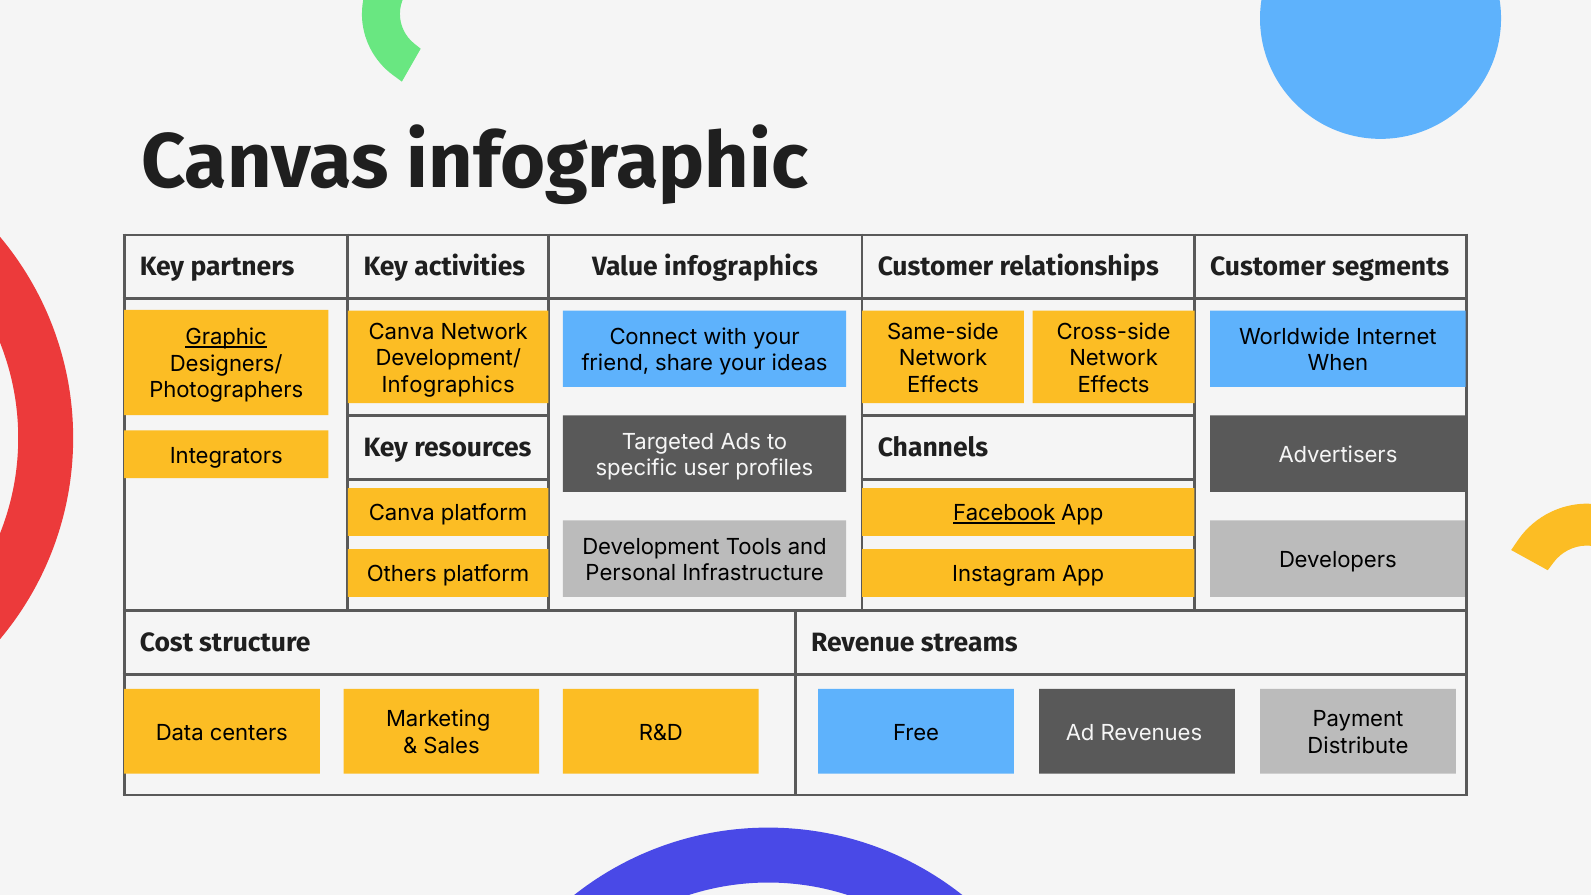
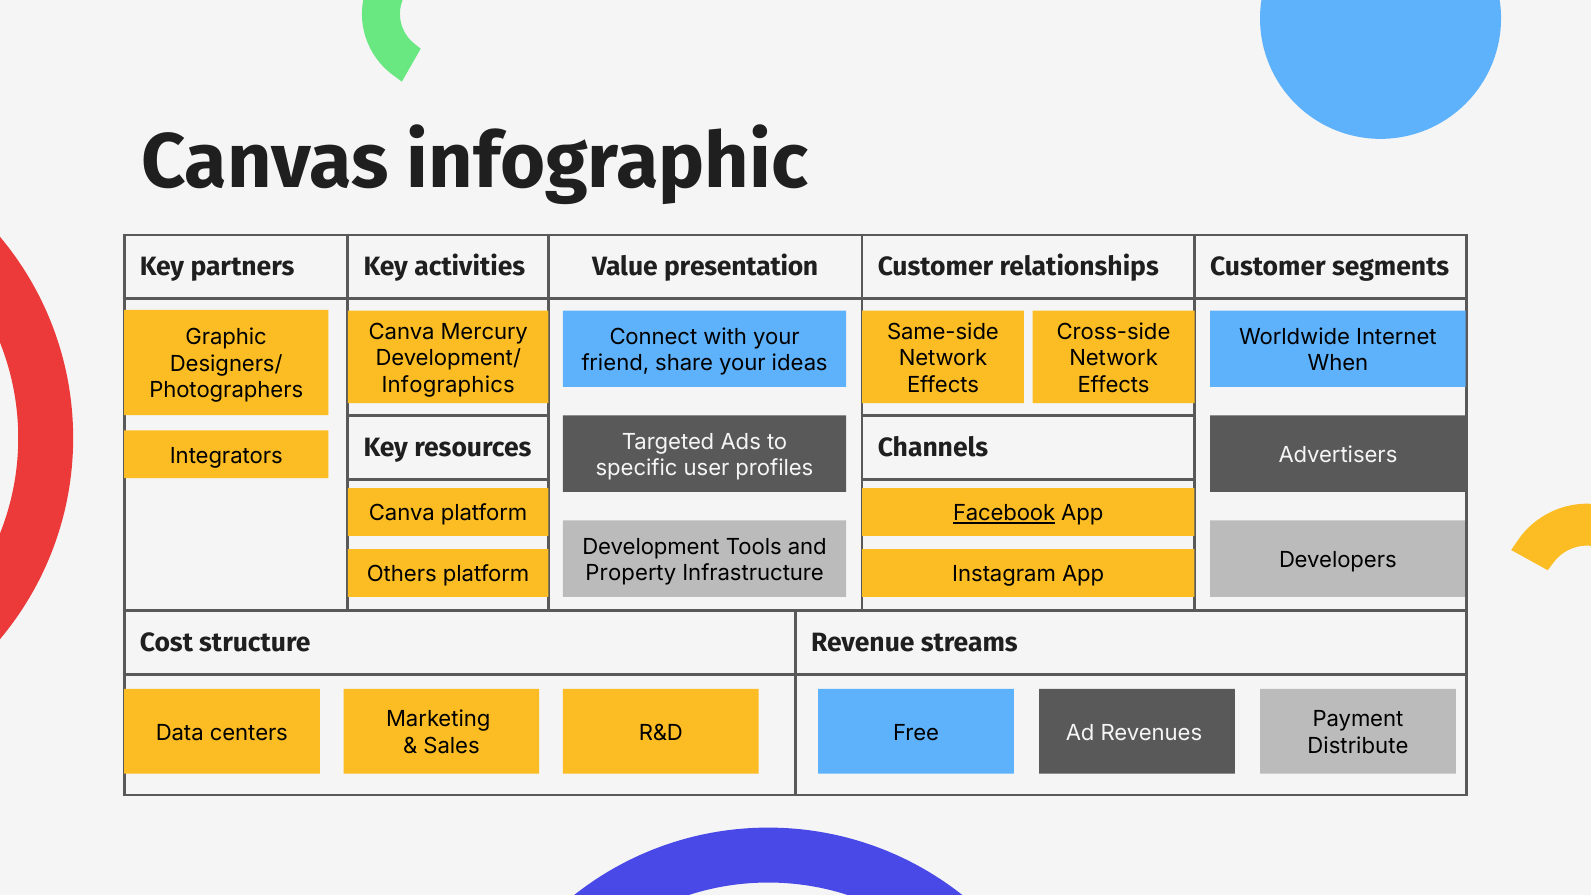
Value infographics: infographics -> presentation (741, 267)
Canva Network: Network -> Mercury (484, 332)
Graphic underline: present -> none (226, 338)
Personal: Personal -> Property (631, 573)
